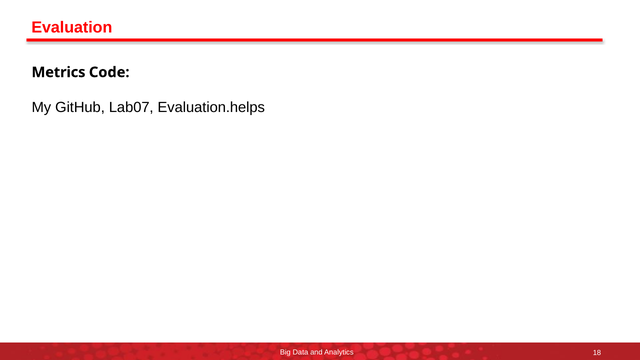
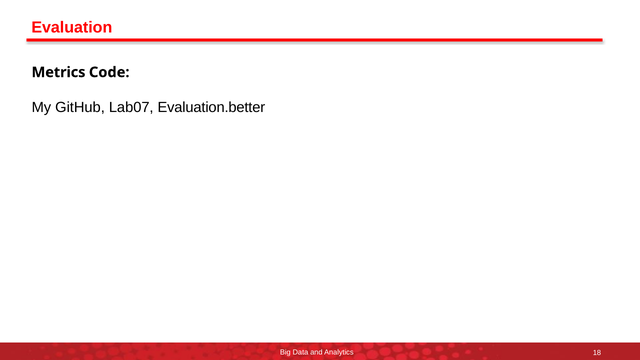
Evaluation.helps: Evaluation.helps -> Evaluation.better (211, 107)
